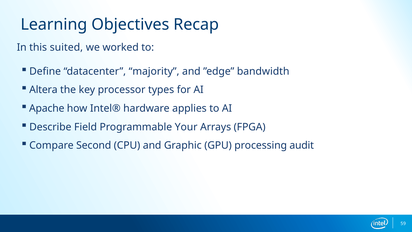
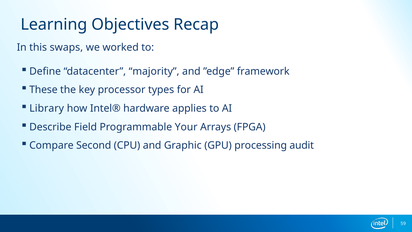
suited: suited -> swaps (66, 47)
bandwidth: bandwidth -> framework (263, 71)
Altera: Altera -> These (43, 90)
Apache: Apache -> Library (47, 108)
